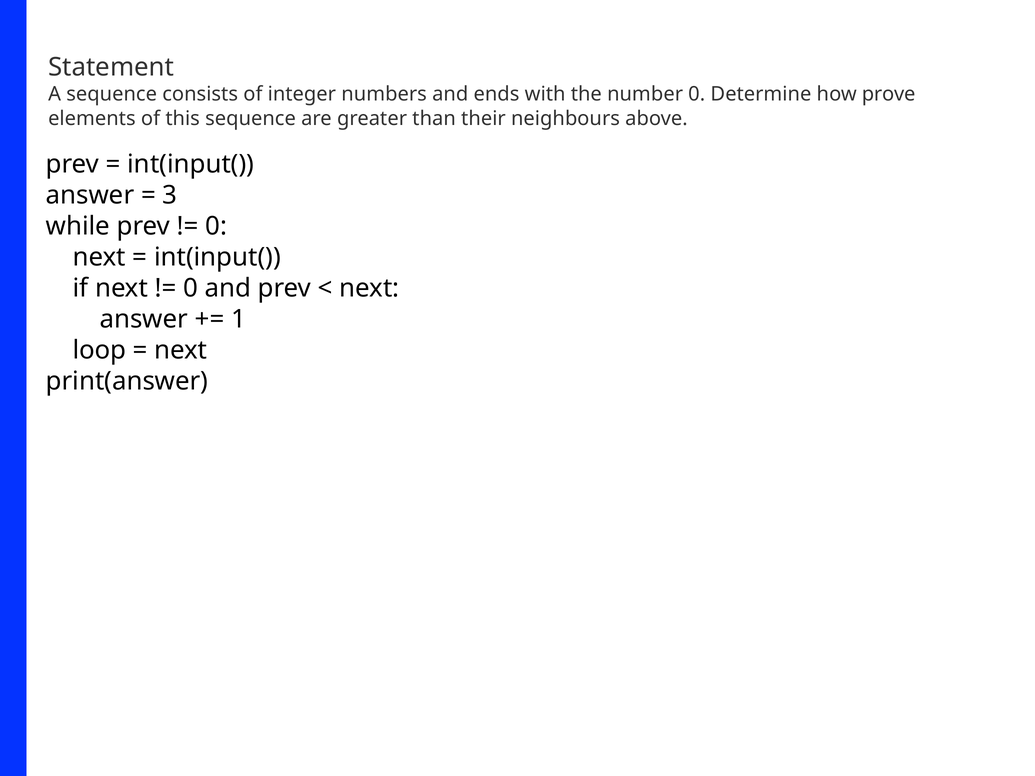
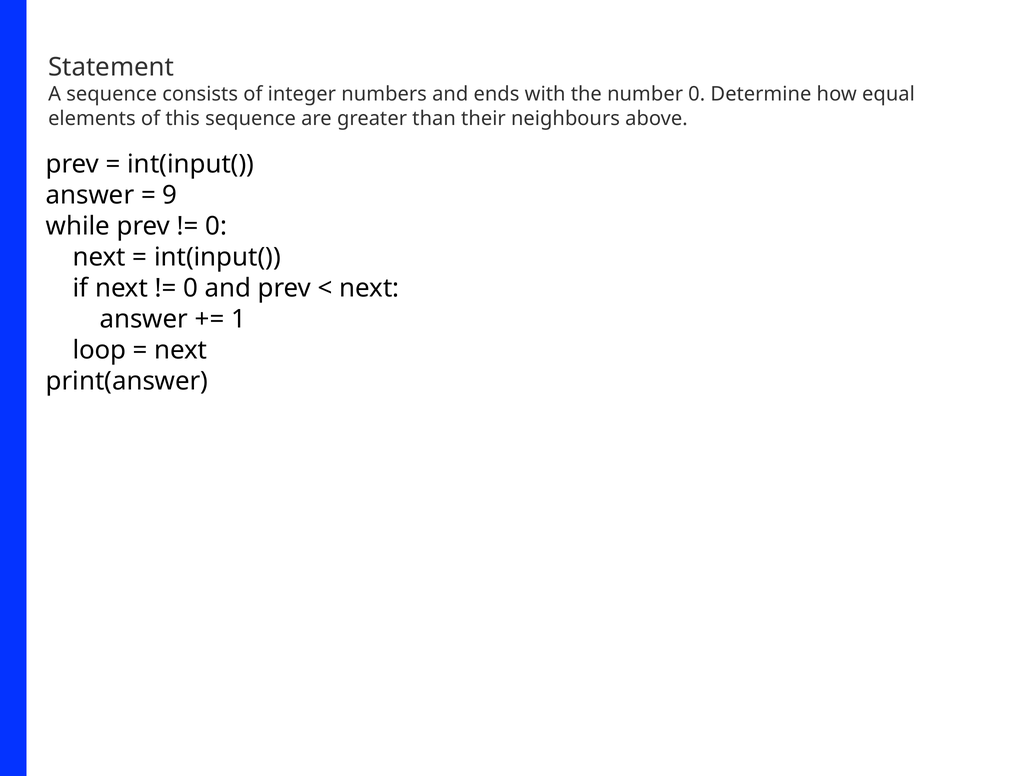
prove: prove -> equal (888, 94)
3: 3 -> 9 (170, 195)
